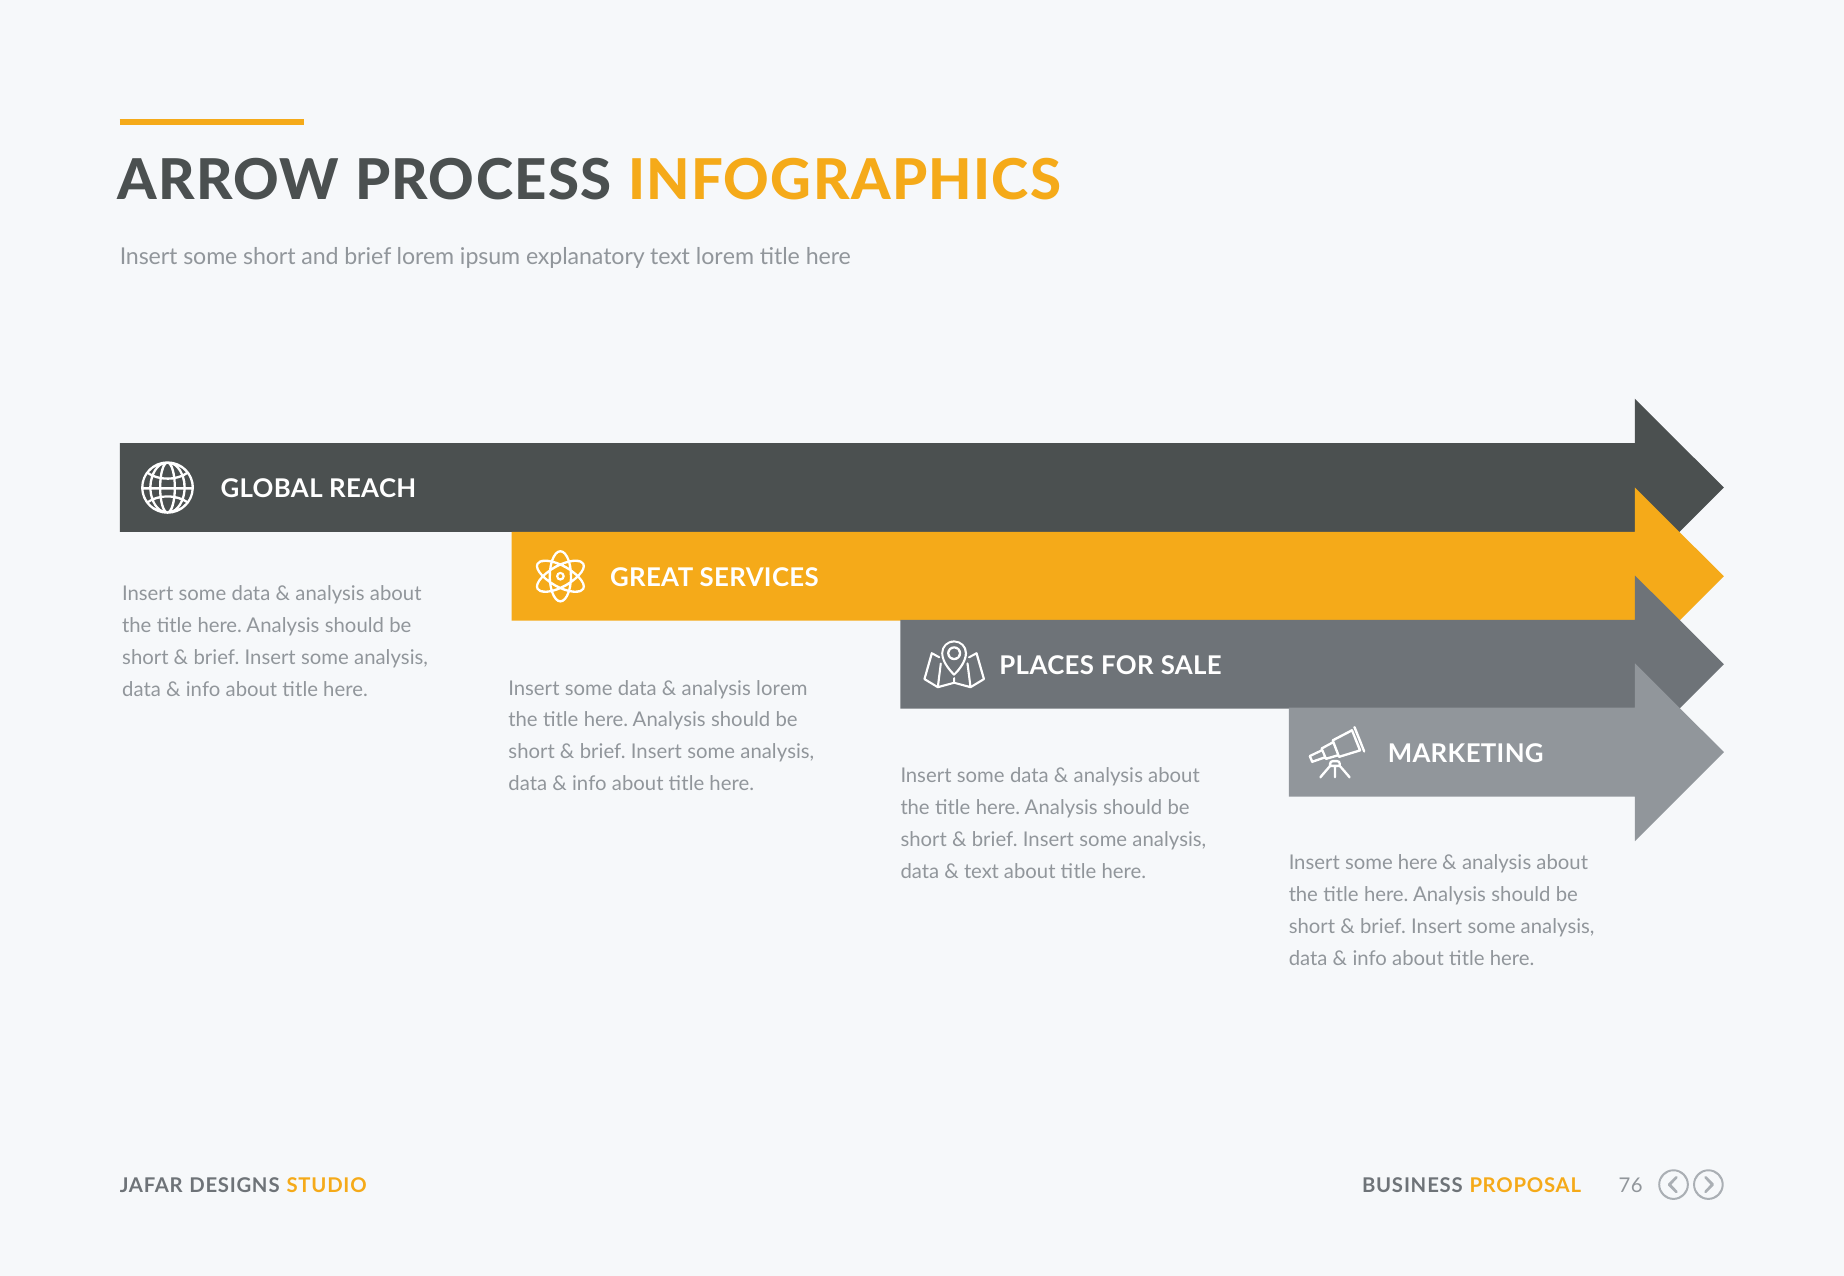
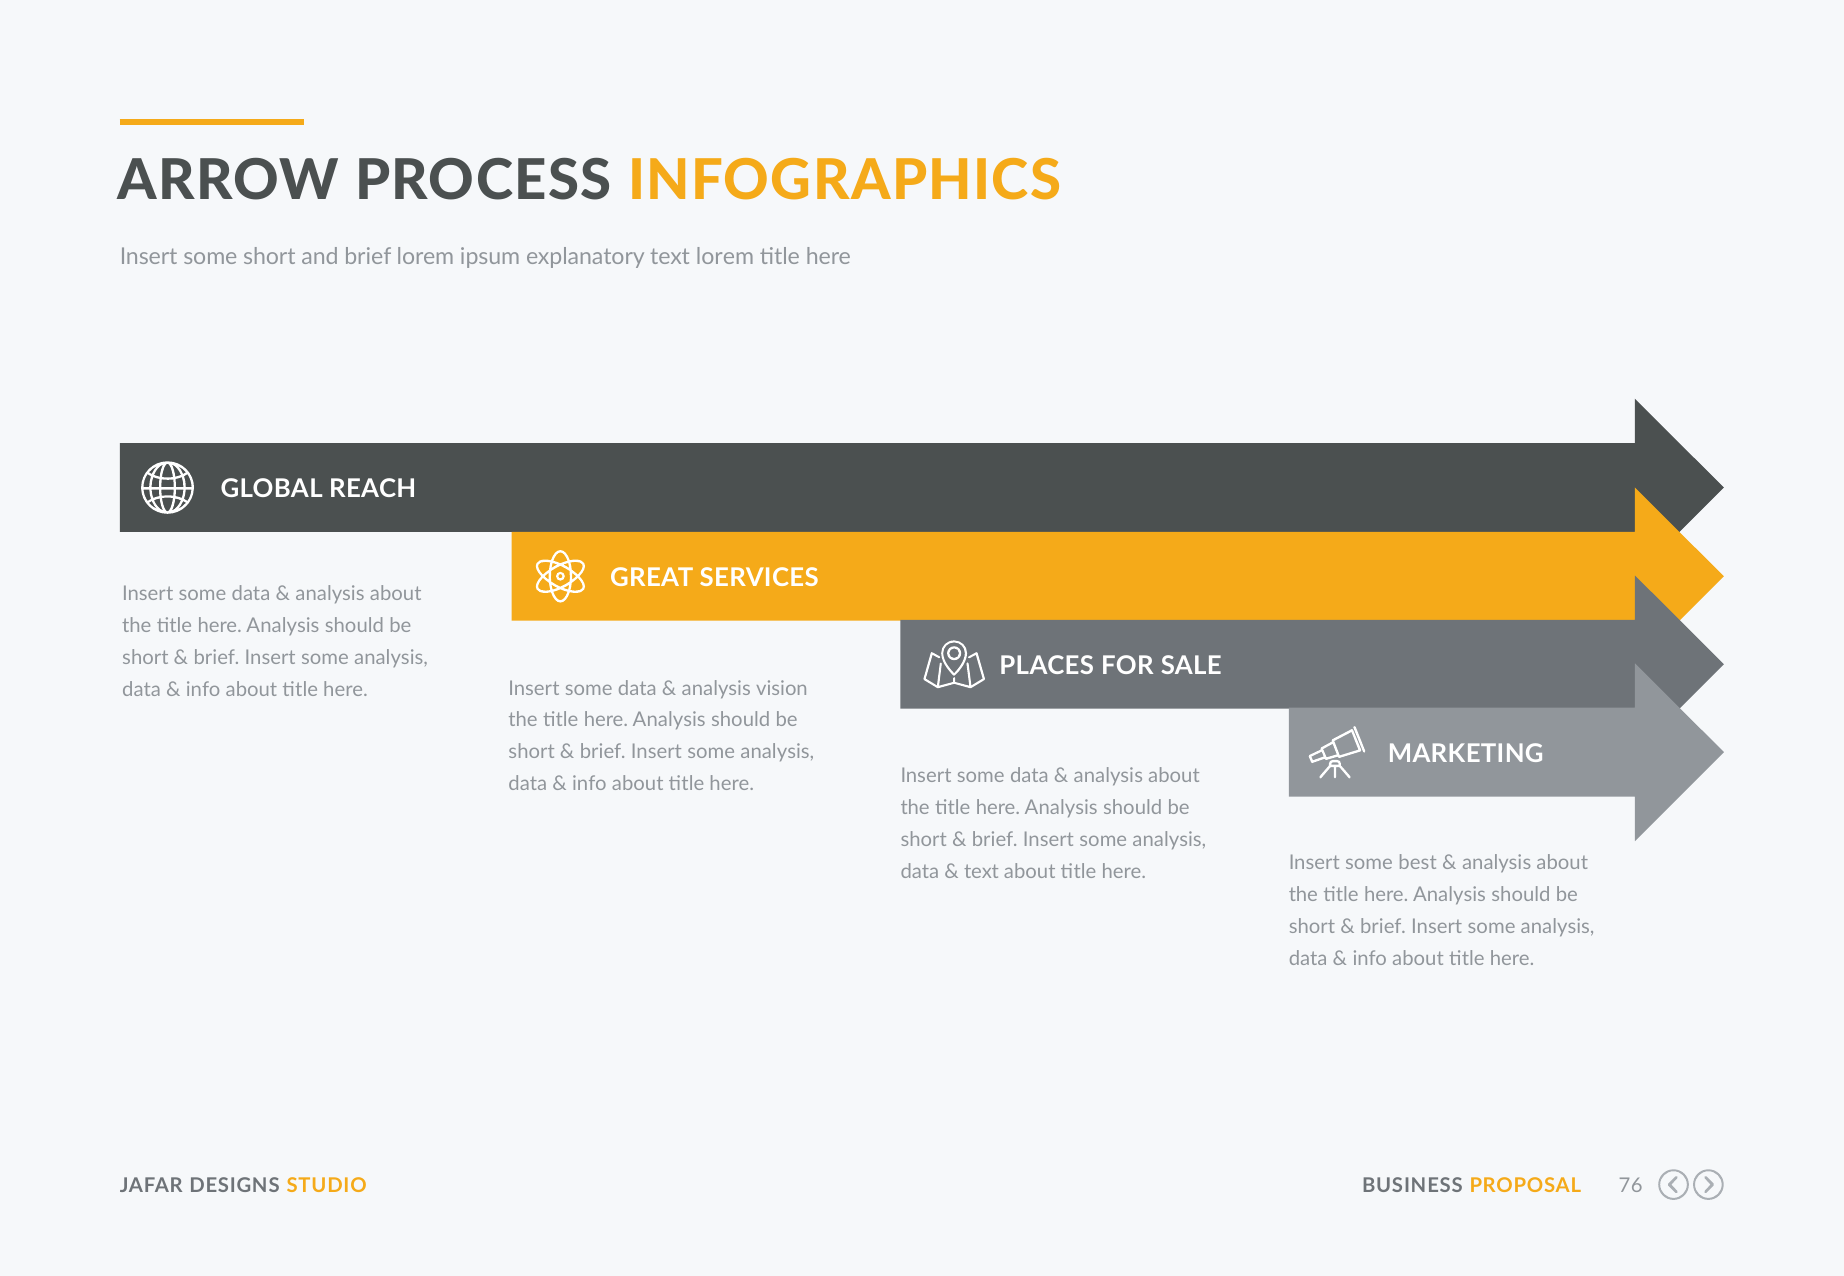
analysis lorem: lorem -> vision (782, 689)
some here: here -> best (1418, 863)
